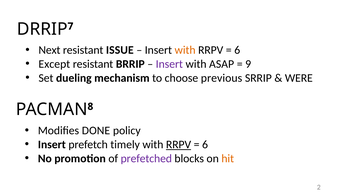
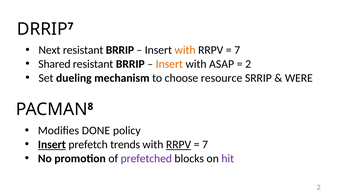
ISSUE: ISSUE -> BRRIP (120, 50)
6: 6 -> 7 (237, 50)
Except: Except -> Shared (54, 64)
Insert colour: purple -> orange (169, 64)
9: 9 -> 2 (248, 64)
previous: previous -> resource (222, 78)
Insert underline: none -> present (52, 144)
timely: timely -> trends (125, 144)
6: 6 -> 7 (205, 144)
hit colour: orange -> purple (228, 158)
